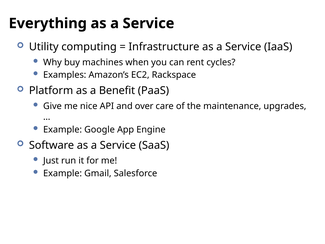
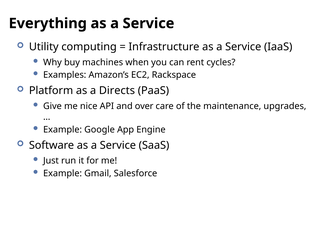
Benefit: Benefit -> Directs (117, 91)
